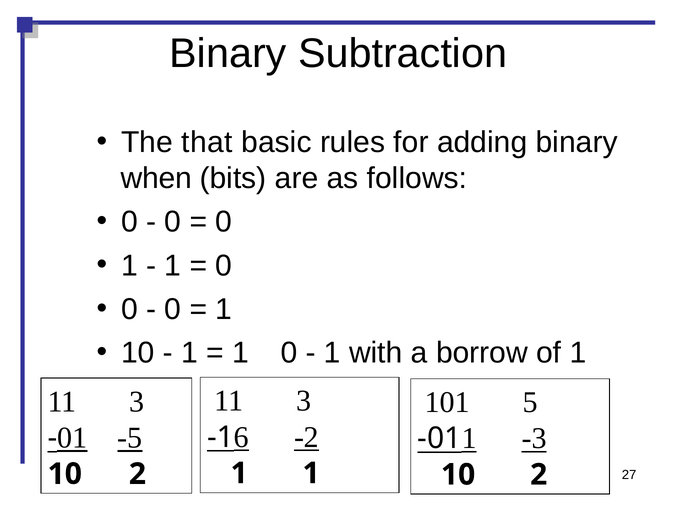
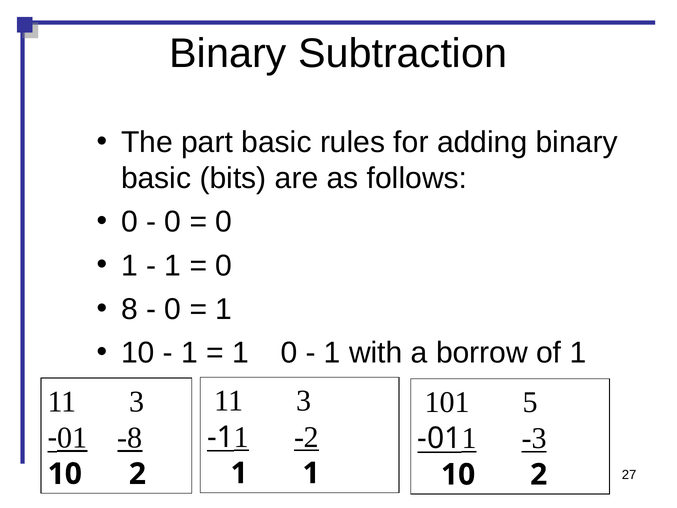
that: that -> part (207, 142)
when: when -> basic (156, 178)
0: 0 -> 8 (129, 309)
-1 6: 6 -> 1 (241, 437)
-5: -5 -> -8 (130, 438)
